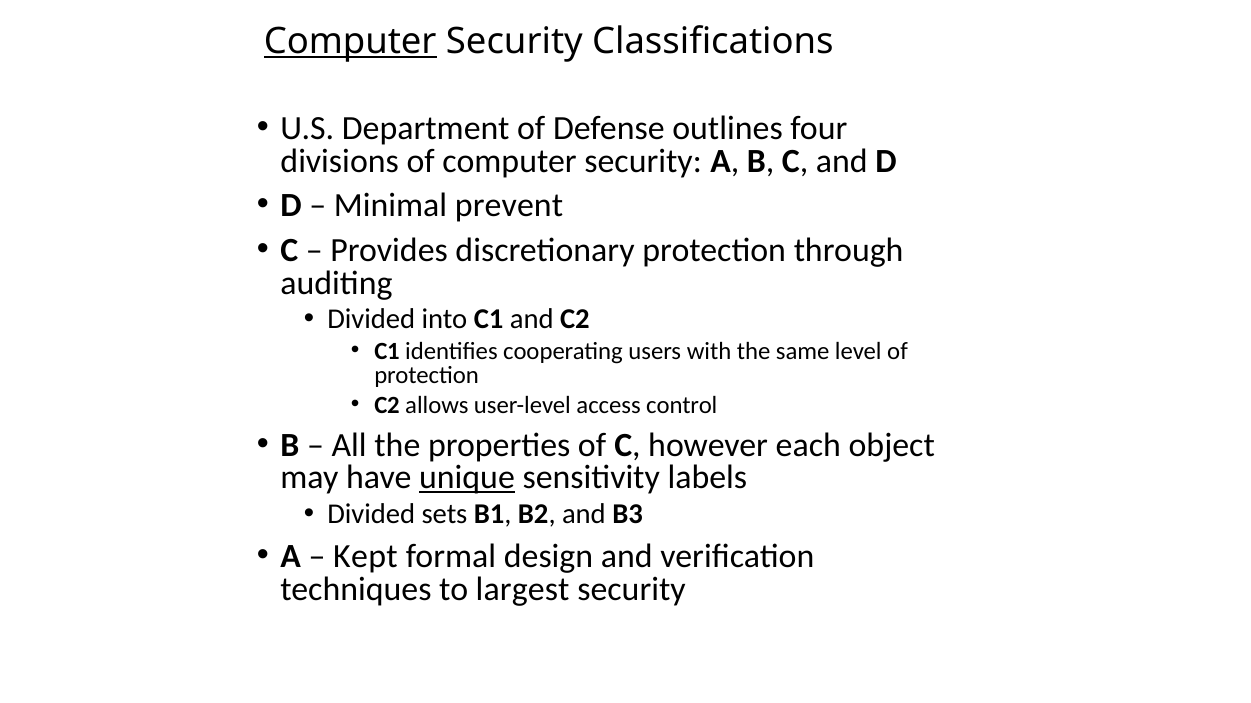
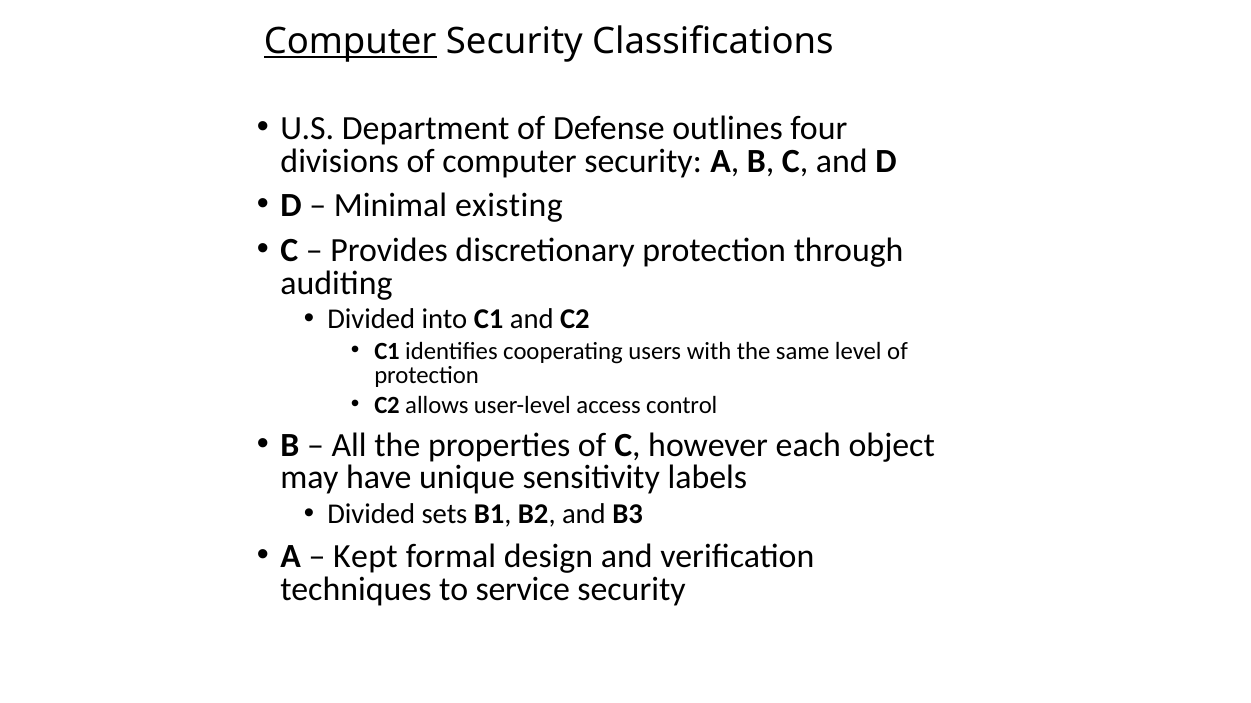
prevent: prevent -> existing (509, 206)
unique underline: present -> none (467, 478)
largest: largest -> service (523, 589)
